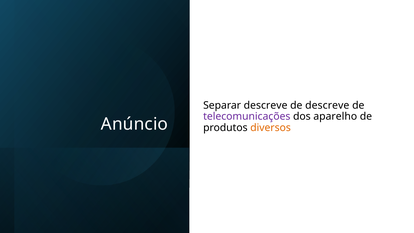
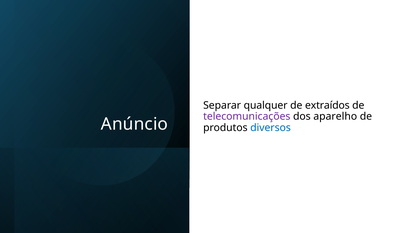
Separar descreve: descreve -> qualquer (266, 105)
de descreve: descreve -> extraídos (327, 105)
diversos colour: orange -> blue (271, 128)
